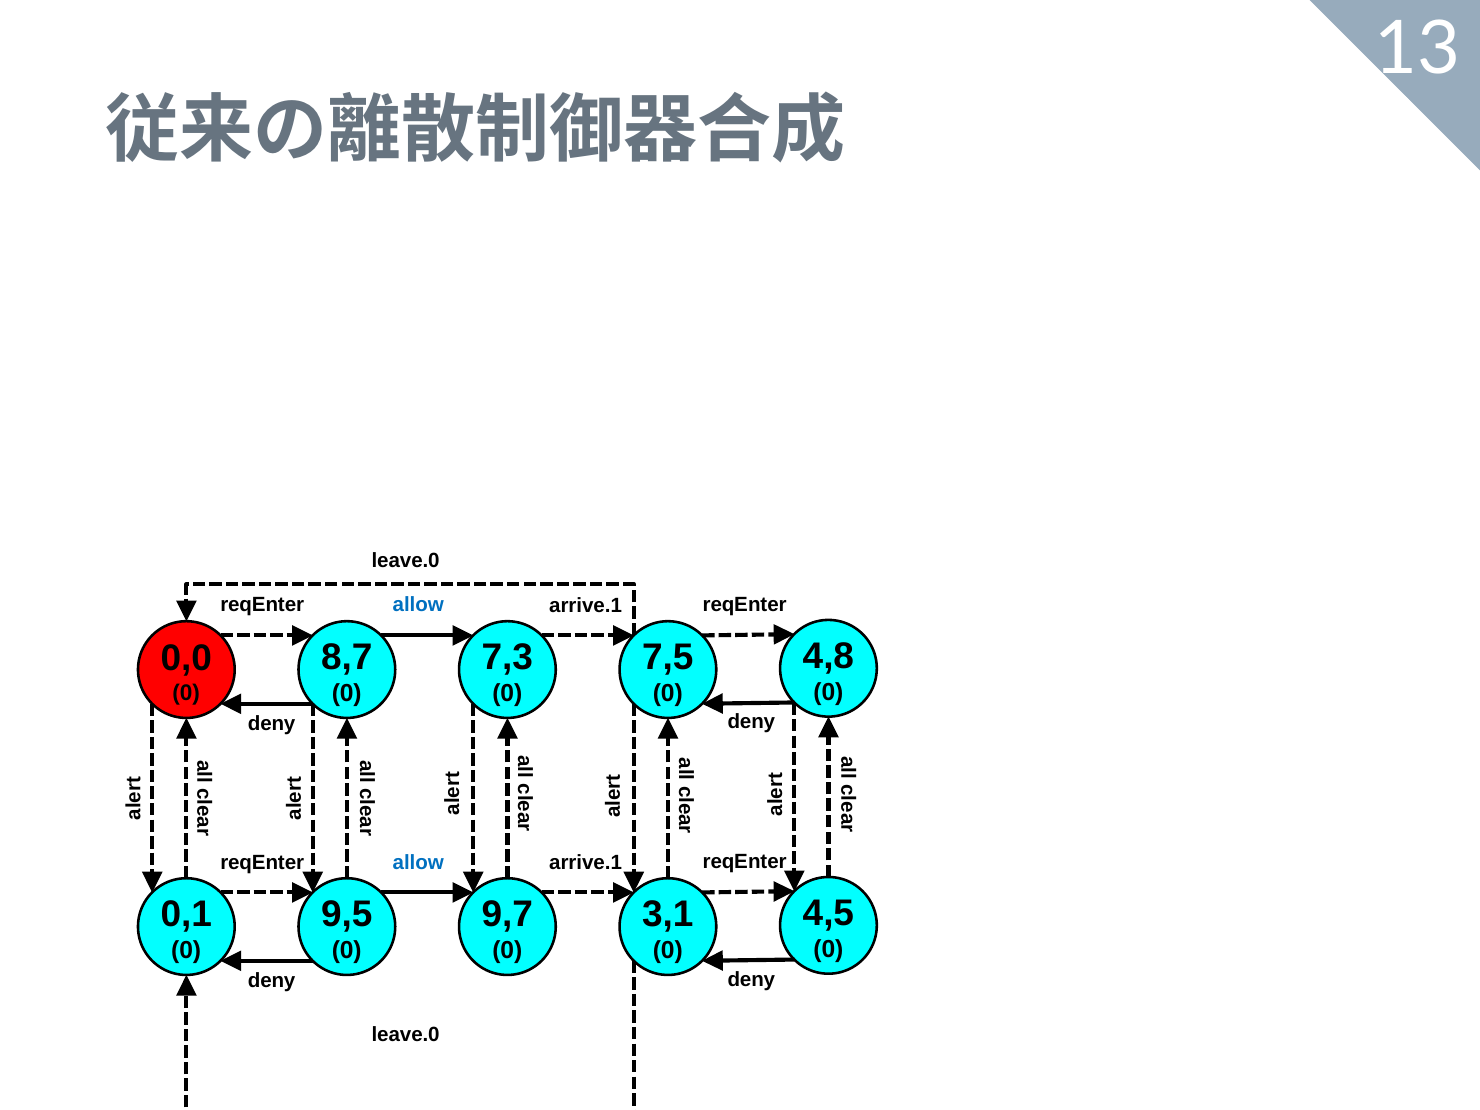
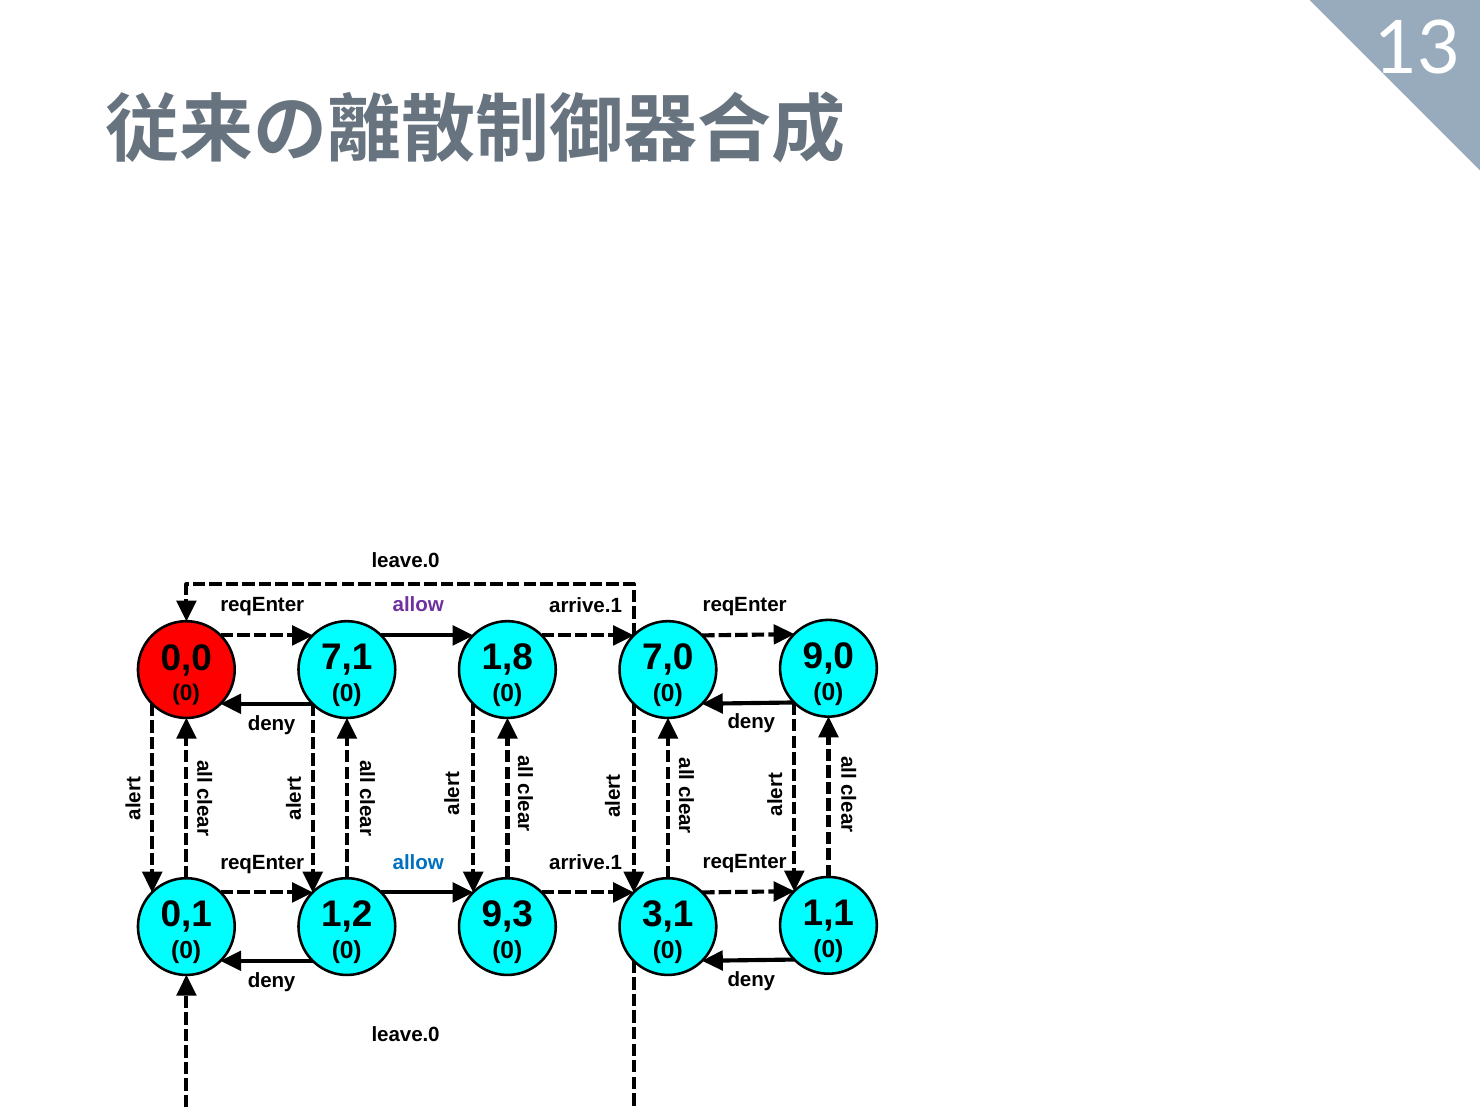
allow colour: blue -> purple (418, 605)
4,8: 4,8 -> 9,0 (828, 656)
8,7: 8,7 -> 7,1 (347, 657)
7,3: 7,3 -> 1,8 (507, 657)
7,5: 7,5 -> 7,0 (668, 657)
4,5: 4,5 -> 1,1 (828, 913)
9,5: 9,5 -> 1,2 (347, 914)
9,7: 9,7 -> 9,3 (507, 914)
